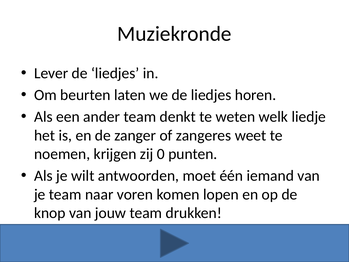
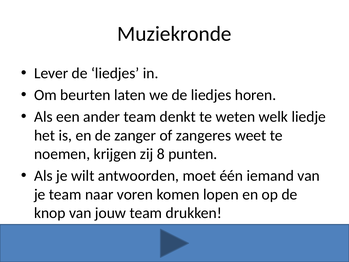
0: 0 -> 8 (161, 154)
